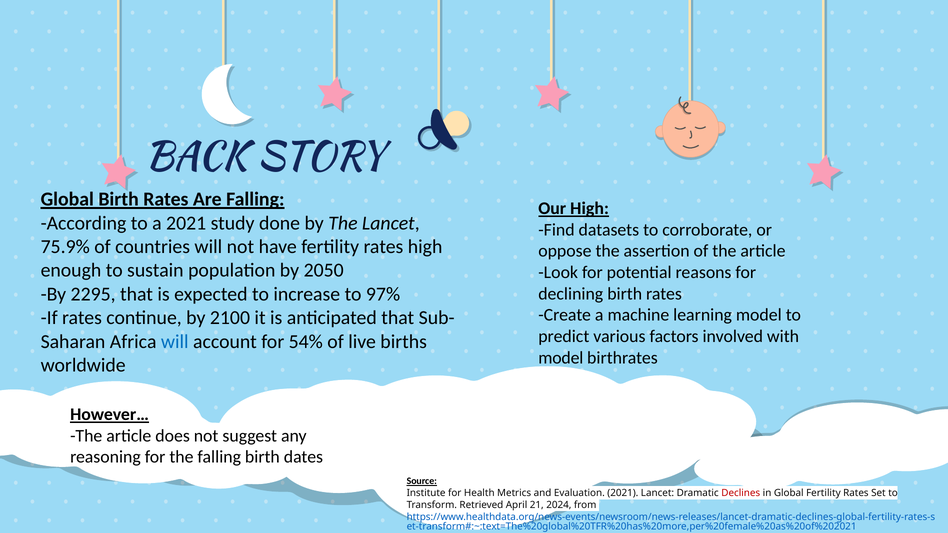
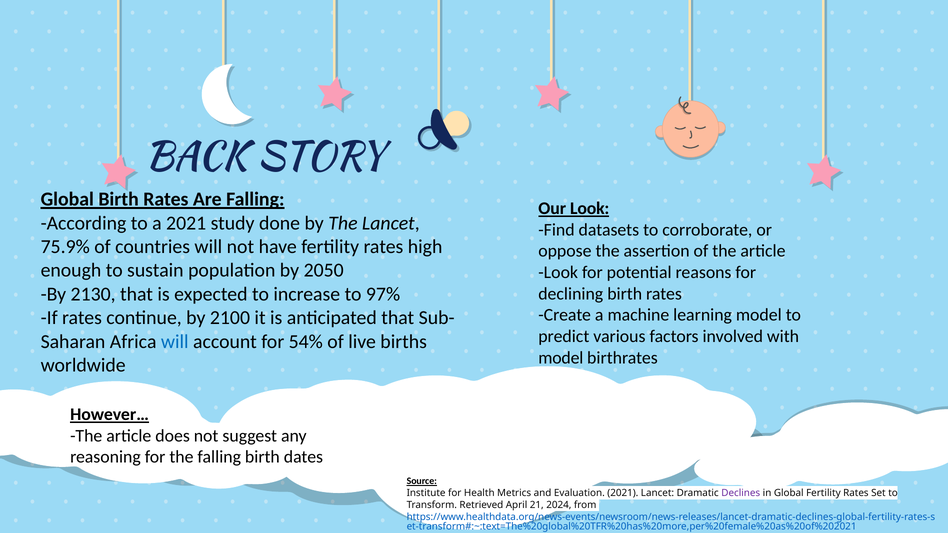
Our High: High -> Look (590, 209)
2295: 2295 -> 2130 (93, 294)
Declines colour: red -> purple (741, 493)
